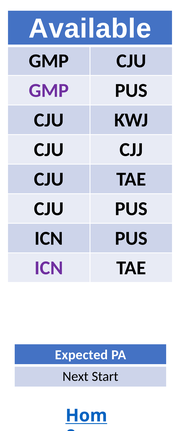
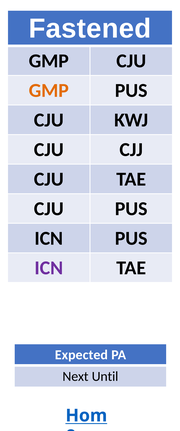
Available: Available -> Fastened (90, 29)
GMP colour: purple -> orange (49, 90)
Start: Start -> Until (105, 376)
